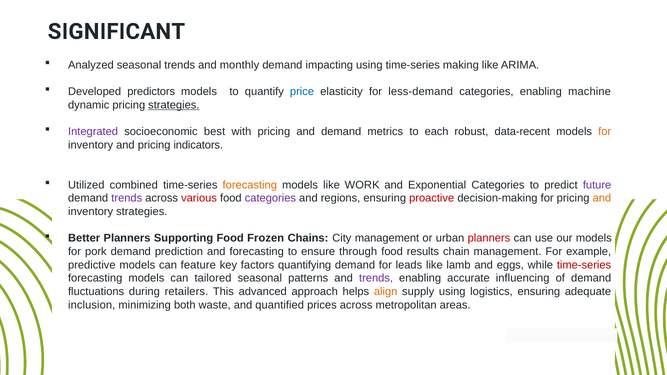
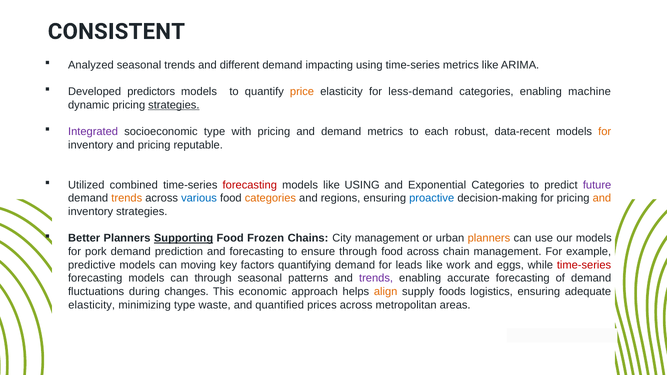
SIGNIFICANT: SIGNIFICANT -> CONSISTENT (116, 32)
monthly: monthly -> different (240, 65)
time-series making: making -> metrics (461, 65)
price colour: blue -> orange (302, 92)
socioeconomic best: best -> type (215, 132)
indicators: indicators -> reputable (198, 145)
forecasting colour: orange -> red (250, 185)
like WORK: WORK -> USING (362, 185)
trends colour: purple -> orange (127, 198)
various colour: red -> blue (199, 198)
categories colour: purple -> orange (270, 198)
proactive colour: red -> blue (432, 198)
Supporting underline: none -> present (184, 238)
planners colour: red -> orange (489, 238)
food results: results -> across (423, 252)
feature: feature -> moving (198, 265)
lamb: lamb -> work (458, 265)
can tailored: tailored -> through (213, 278)
accurate influencing: influencing -> forecasting (523, 278)
retailers: retailers -> changes (187, 292)
advanced: advanced -> economic (263, 292)
supply using: using -> foods (452, 292)
inclusion: inclusion -> elasticity (92, 305)
minimizing both: both -> type (185, 305)
